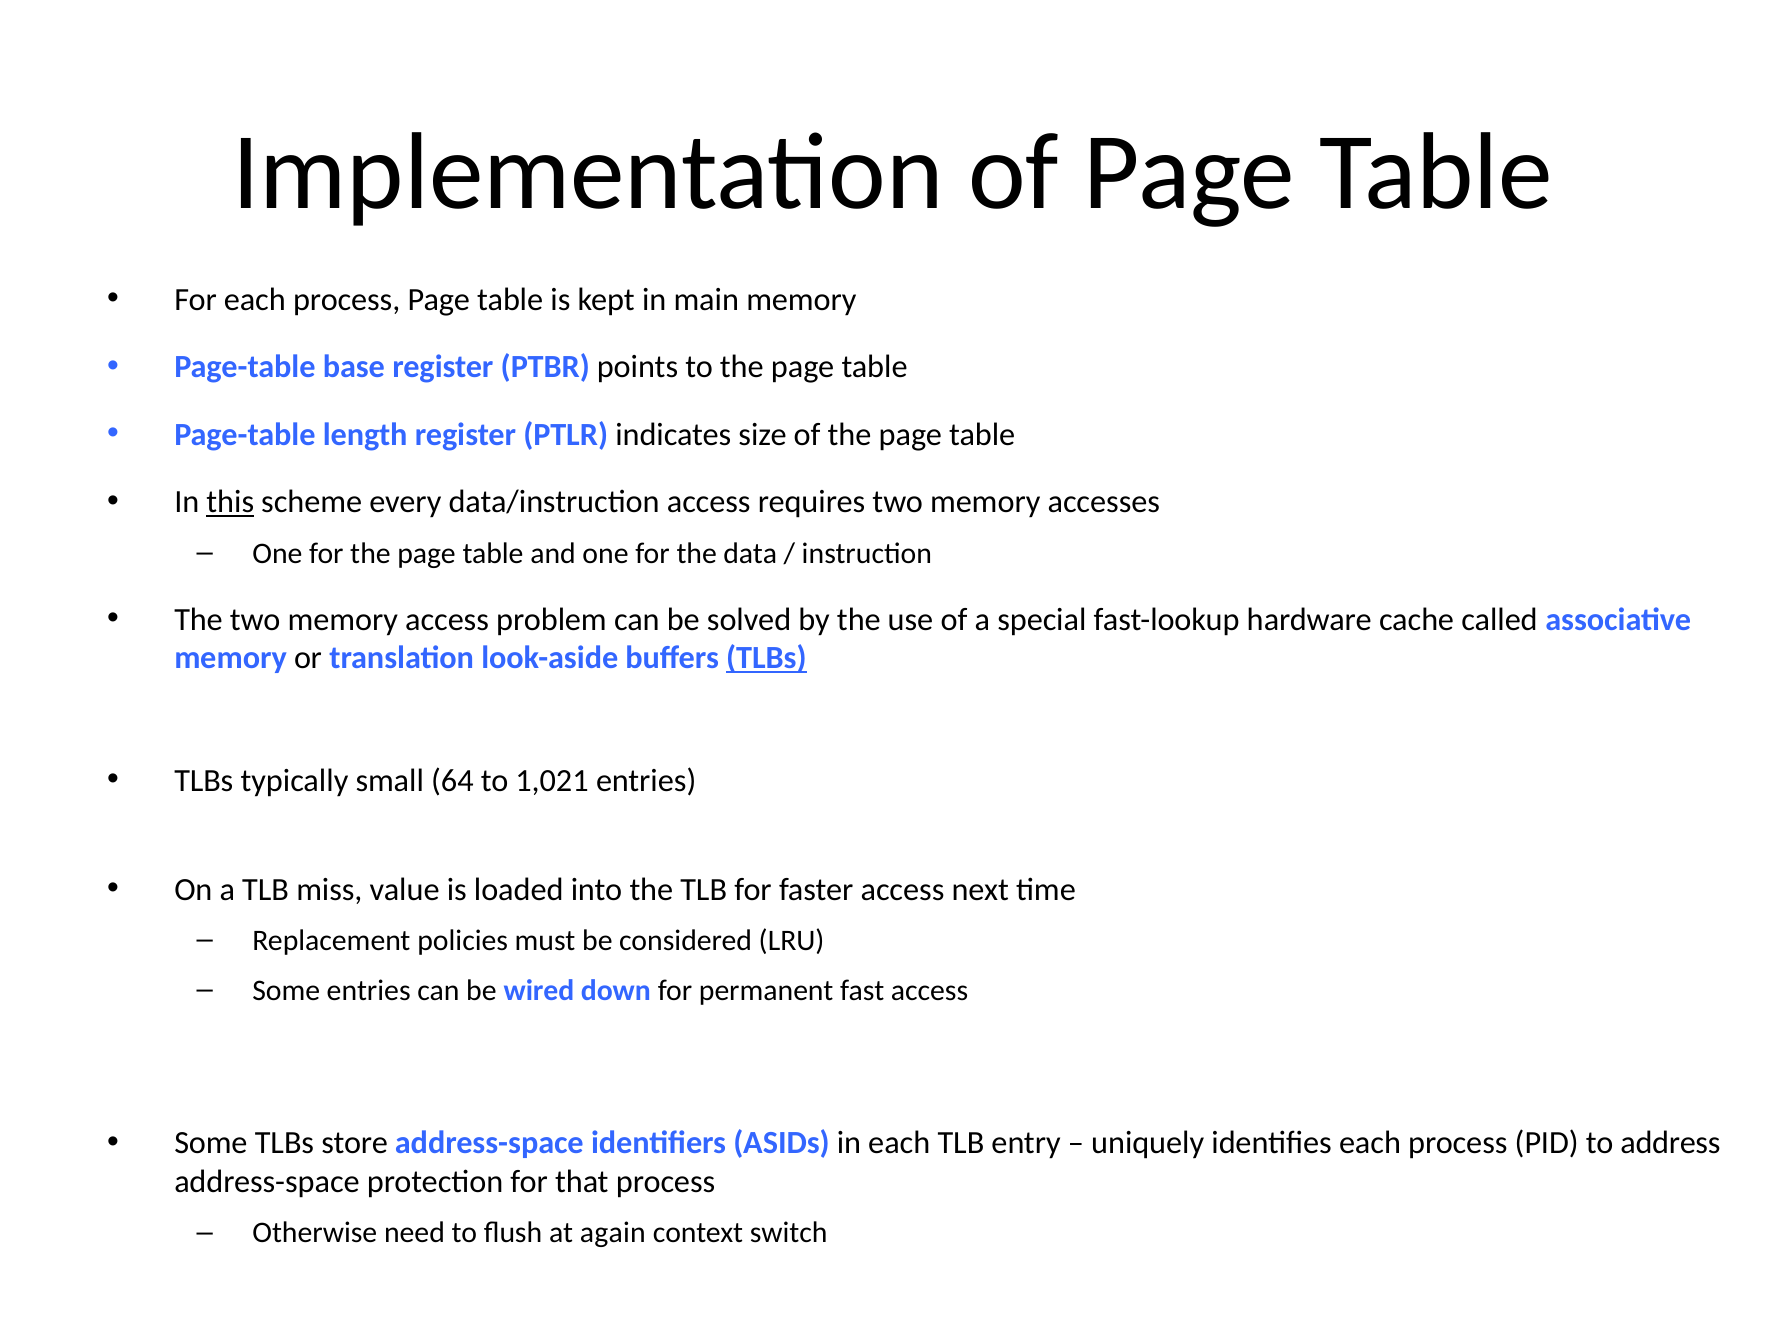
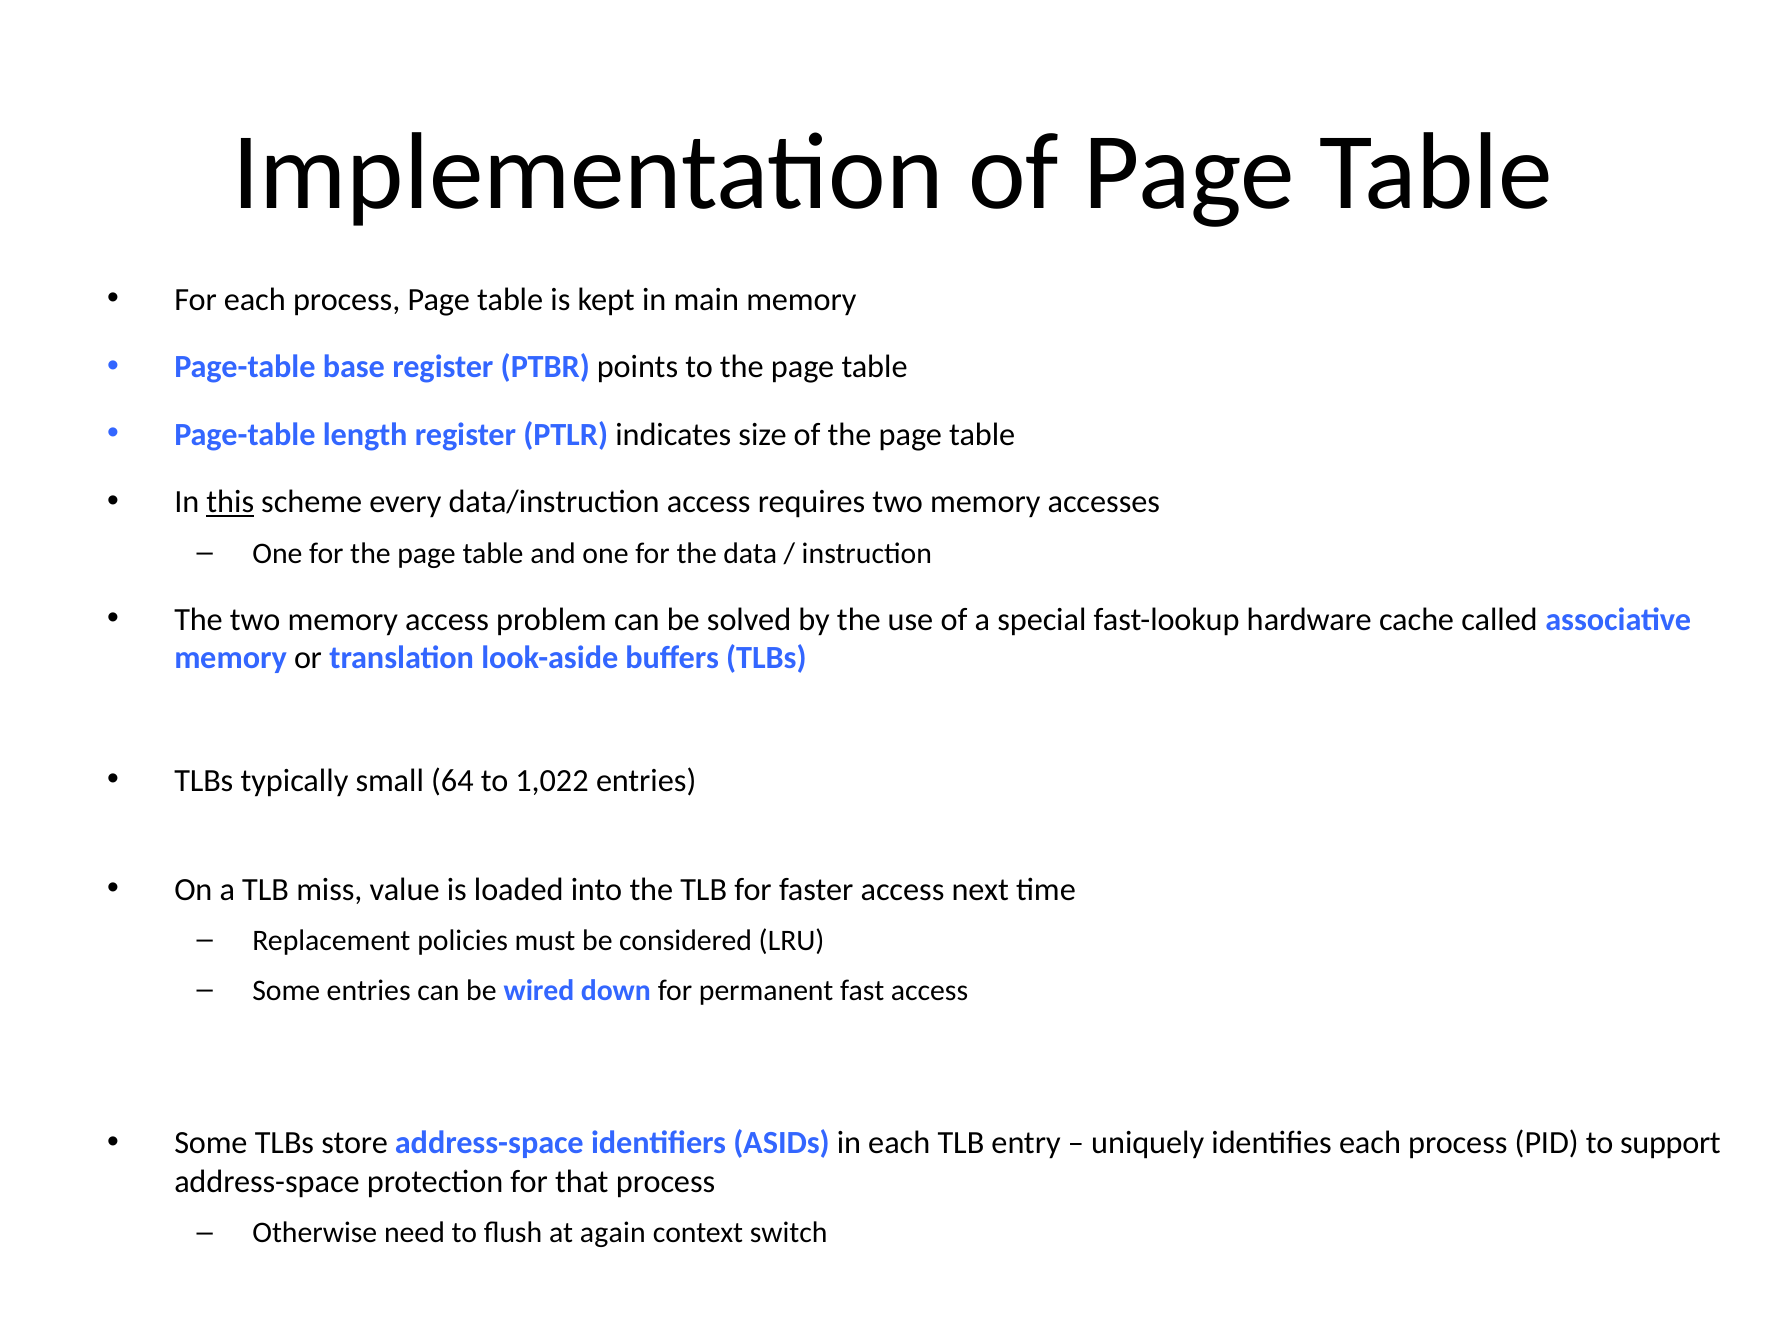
TLBs underline: present -> none (766, 658)
1,021: 1,021 -> 1,022 (552, 781)
address: address -> support (1670, 1143)
